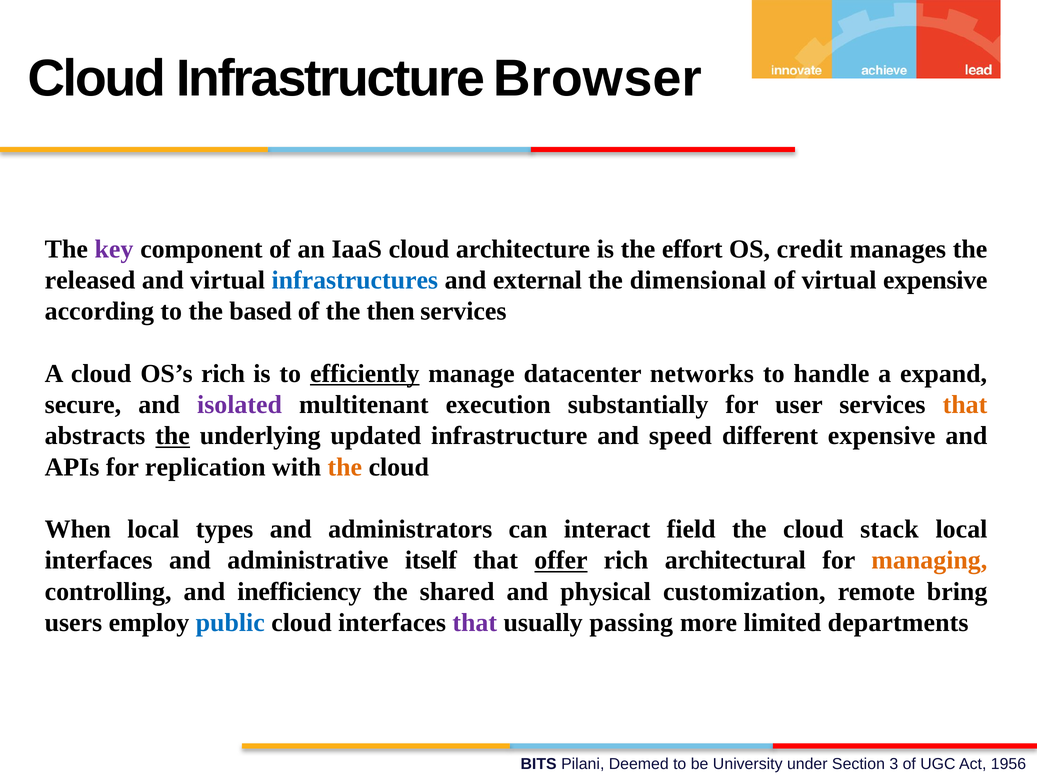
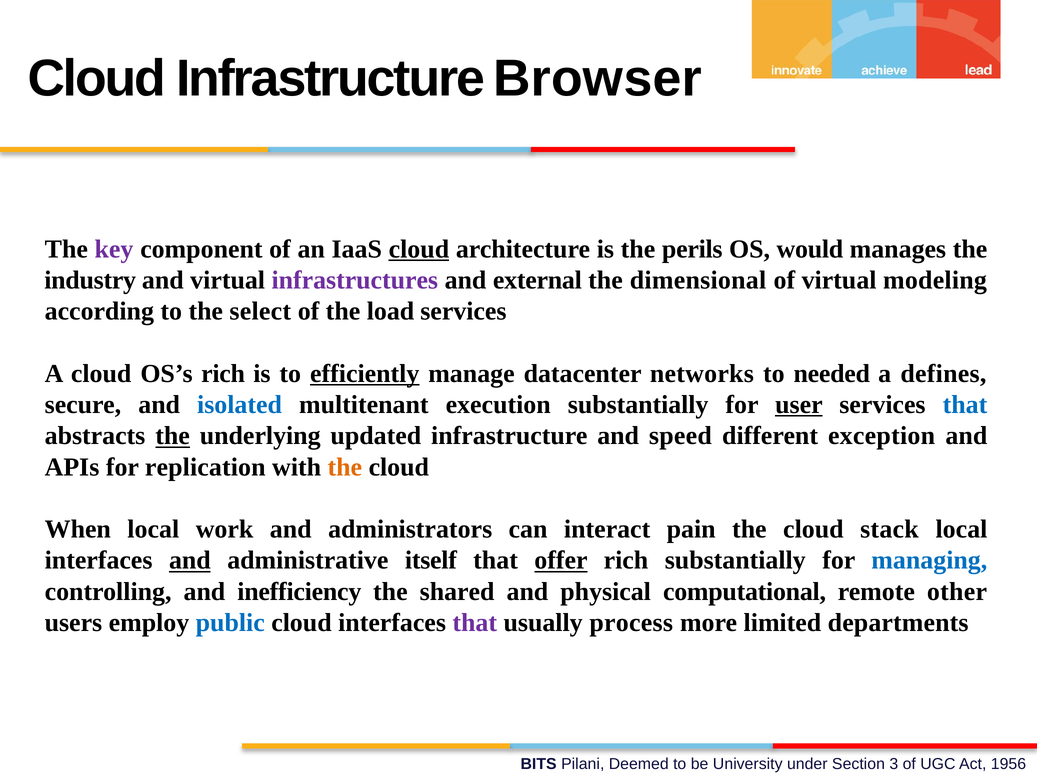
cloud underline: none -> present (419, 249)
effort: effort -> perils (692, 249)
credit: credit -> would (810, 249)
released: released -> industry (90, 280)
infrastructures colour: blue -> purple (355, 280)
virtual expensive: expensive -> modeling (935, 280)
based: based -> select (260, 311)
then: then -> load (391, 311)
handle: handle -> needed (832, 374)
expand: expand -> defines (943, 374)
isolated colour: purple -> blue (240, 405)
user underline: none -> present (799, 405)
that colour: orange -> blue (965, 405)
different expensive: expensive -> exception (882, 436)
types: types -> work (225, 529)
field: field -> pain (691, 529)
and underline: none -> present (190, 560)
rich architectural: architectural -> substantially (735, 560)
managing colour: orange -> blue (929, 560)
customization: customization -> computational (745, 591)
bring: bring -> other (957, 591)
passing: passing -> process (631, 622)
